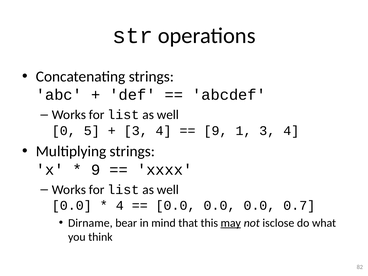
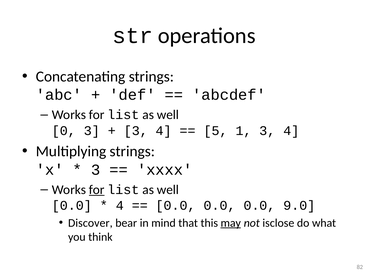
0 5: 5 -> 3 (92, 131)
9: 9 -> 5 (216, 131)
9: 9 -> 3 (96, 170)
for underline: none -> present (97, 190)
0.7: 0.7 -> 9.0 (299, 206)
Dirname: Dirname -> Discover (90, 223)
